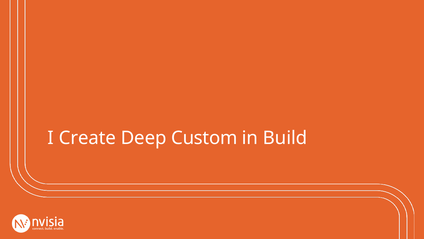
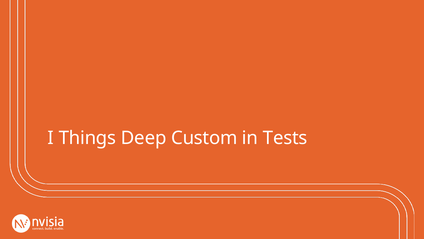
Create: Create -> Things (87, 138)
Build: Build -> Tests (285, 138)
